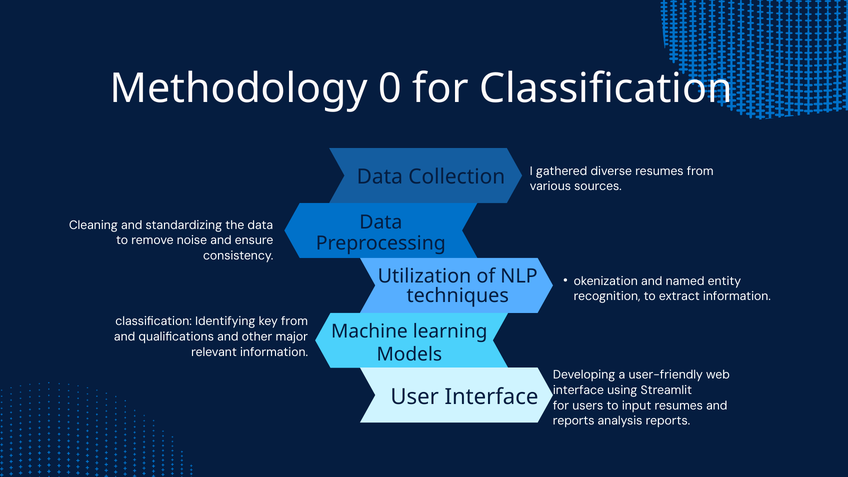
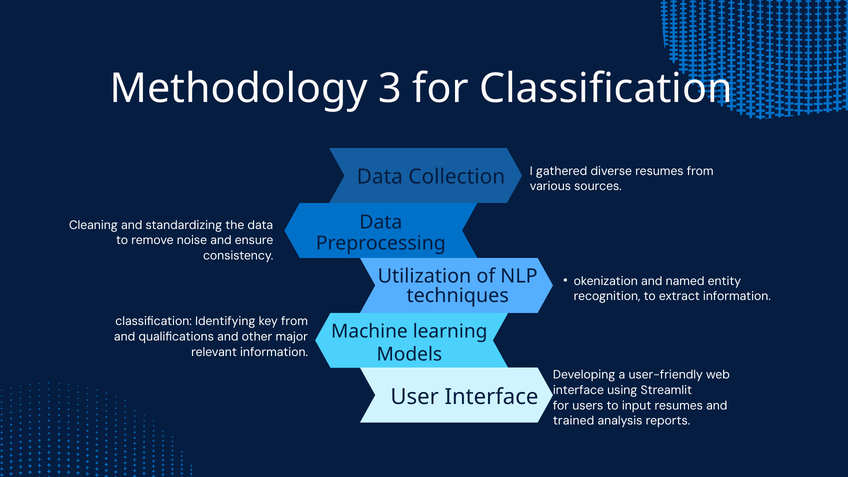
0: 0 -> 3 (390, 89)
reports: reports -> trained (574, 421)
